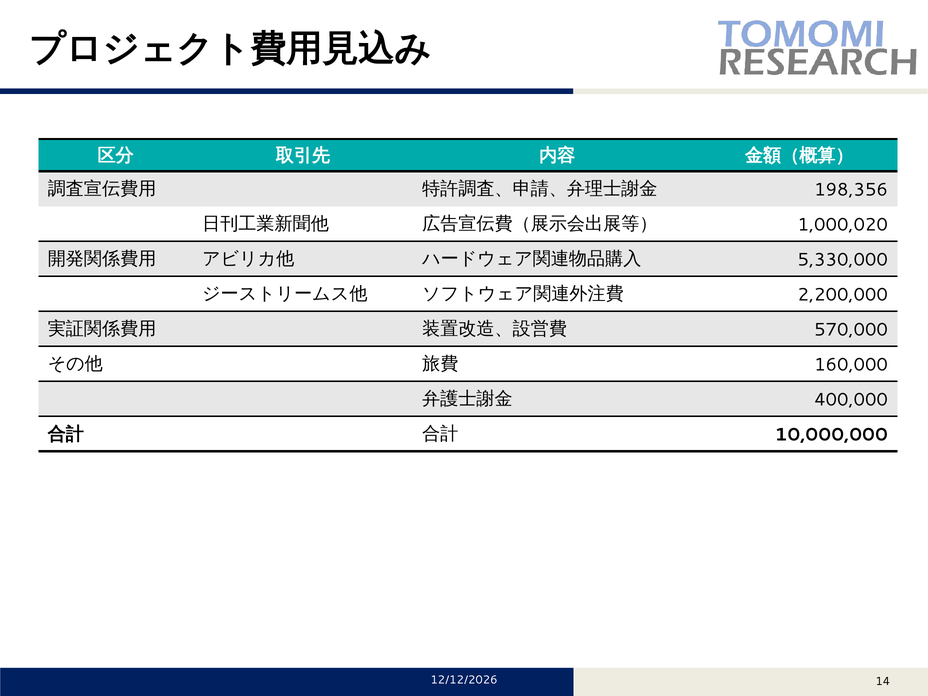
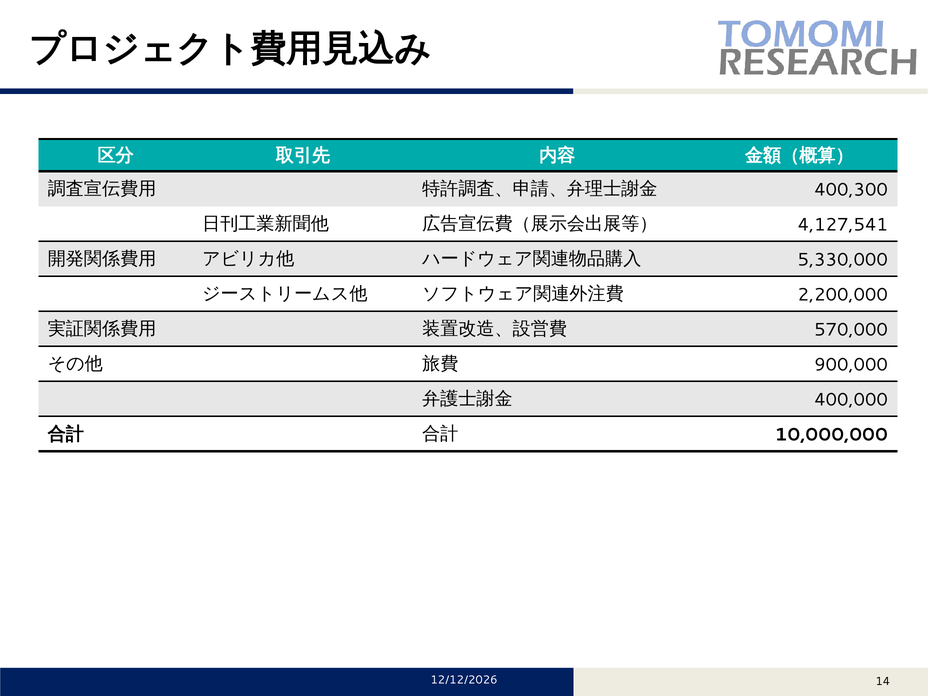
198,356: 198,356 -> 400,300 (851, 190)
1,000,020: 1,000,020 -> 4,127,541 (843, 225)
160,000: 160,000 -> 900,000 (851, 365)
